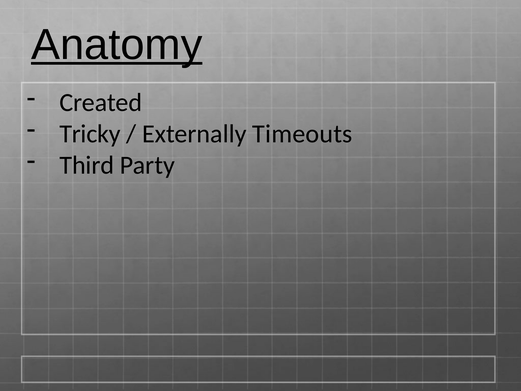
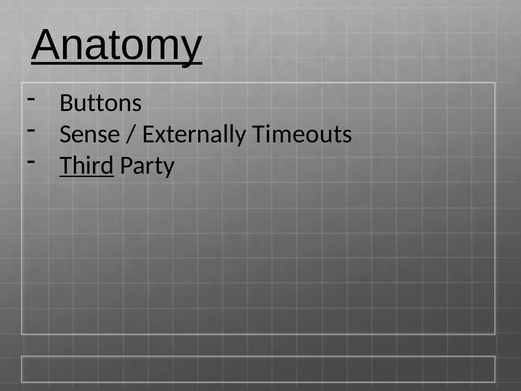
Created: Created -> Buttons (101, 103)
Tricky: Tricky -> Sense (90, 134)
Third underline: none -> present (87, 165)
